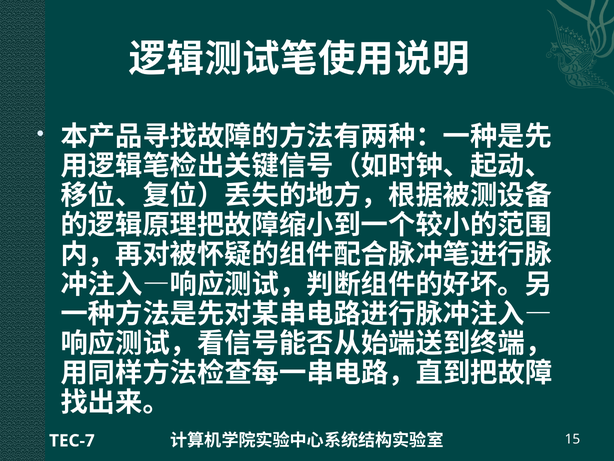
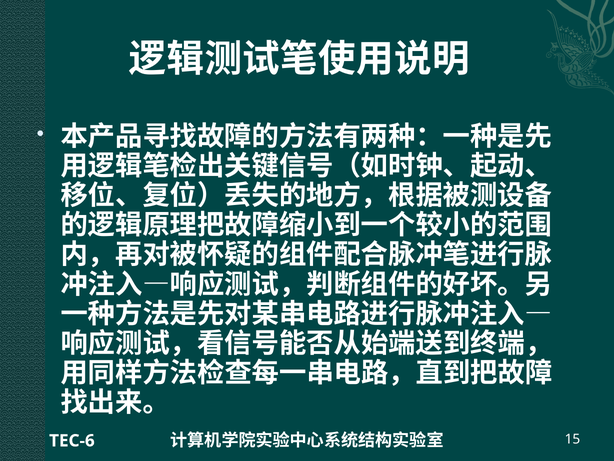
TEC-7: TEC-7 -> TEC-6 (72, 440)
